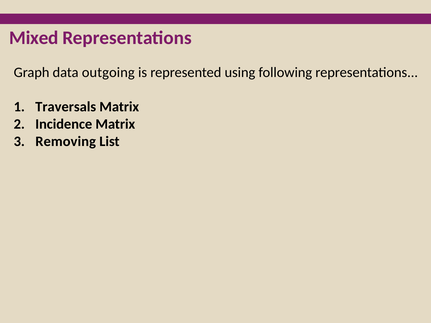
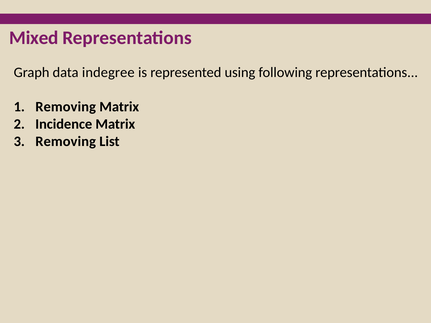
outgoing: outgoing -> indegree (108, 72)
Traversals: Traversals -> Removing (66, 107)
